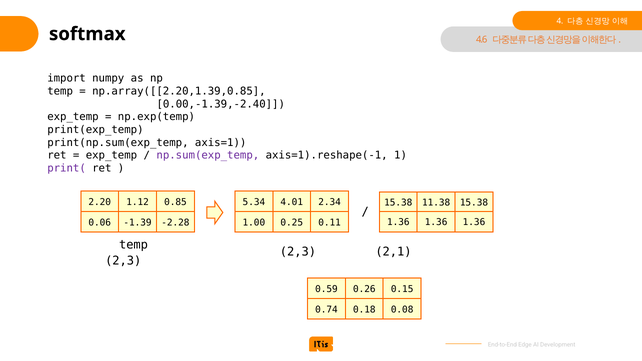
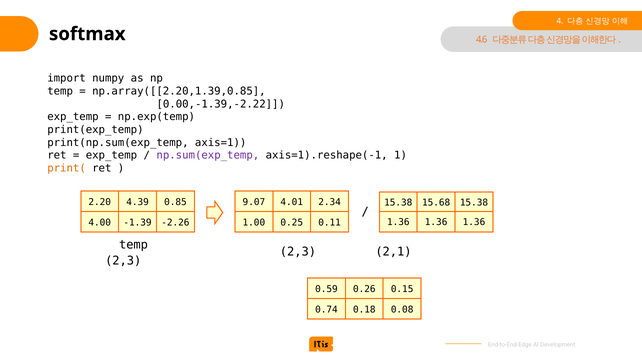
0.00,-1.39,-2.40: 0.00,-1.39,-2.40 -> 0.00,-1.39,-2.22 (221, 104)
print( colour: purple -> orange (67, 168)
1.12: 1.12 -> 4.39 (138, 202)
5.34: 5.34 -> 9.07 (254, 202)
11.38: 11.38 -> 15.68 (436, 203)
0.06: 0.06 -> 4.00 (100, 223)
-2.28: -2.28 -> -2.26 (175, 223)
